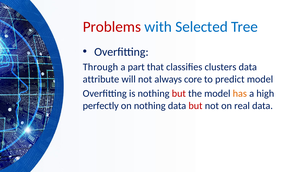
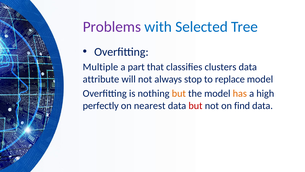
Problems colour: red -> purple (112, 27)
Through: Through -> Multiple (100, 67)
core: core -> stop (193, 79)
predict: predict -> replace (230, 79)
but colour: red -> orange (179, 93)
on nothing: nothing -> nearest (150, 106)
real: real -> find (242, 106)
